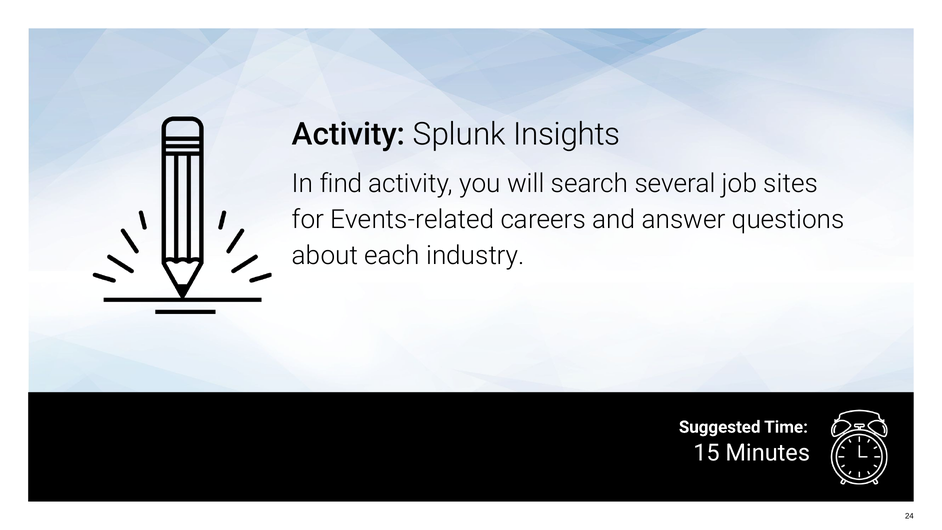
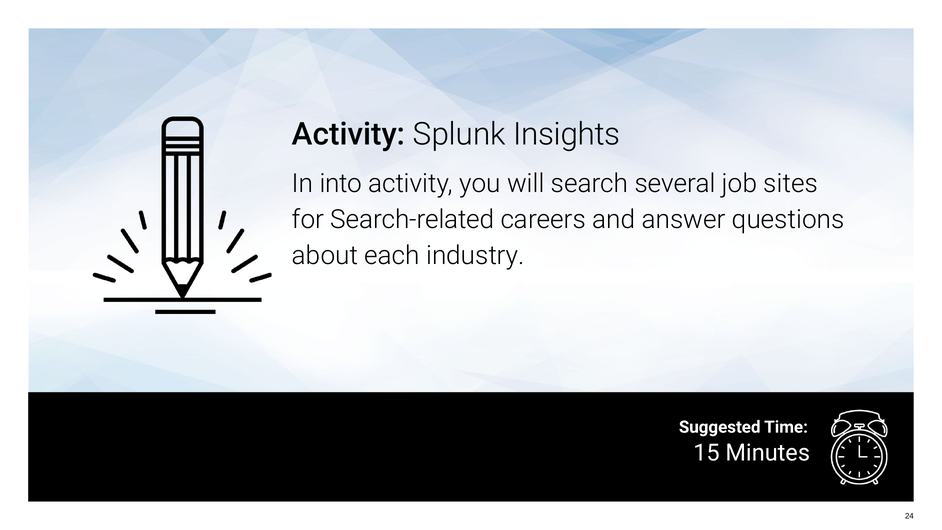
find: find -> into (341, 183)
Events-related: Events-related -> Search-related (412, 220)
